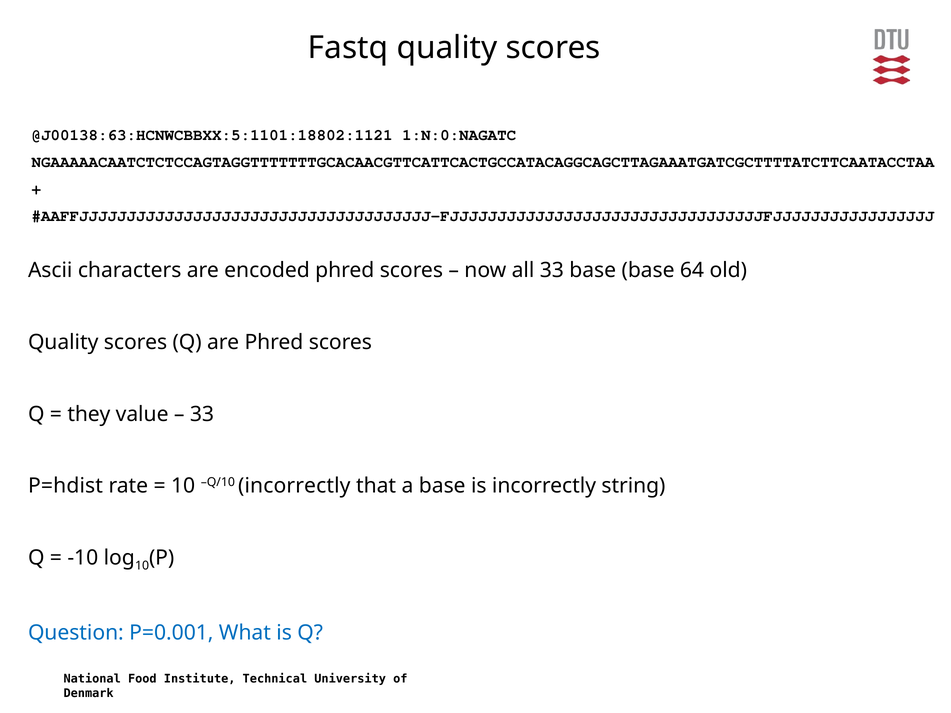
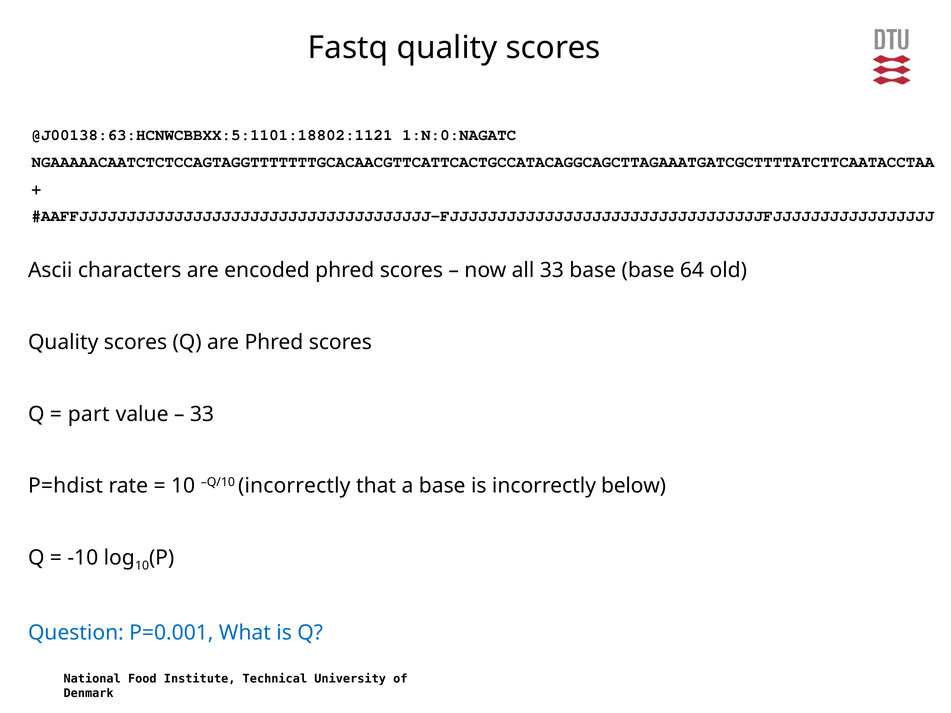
they: they -> part (89, 414)
string: string -> below (634, 486)
